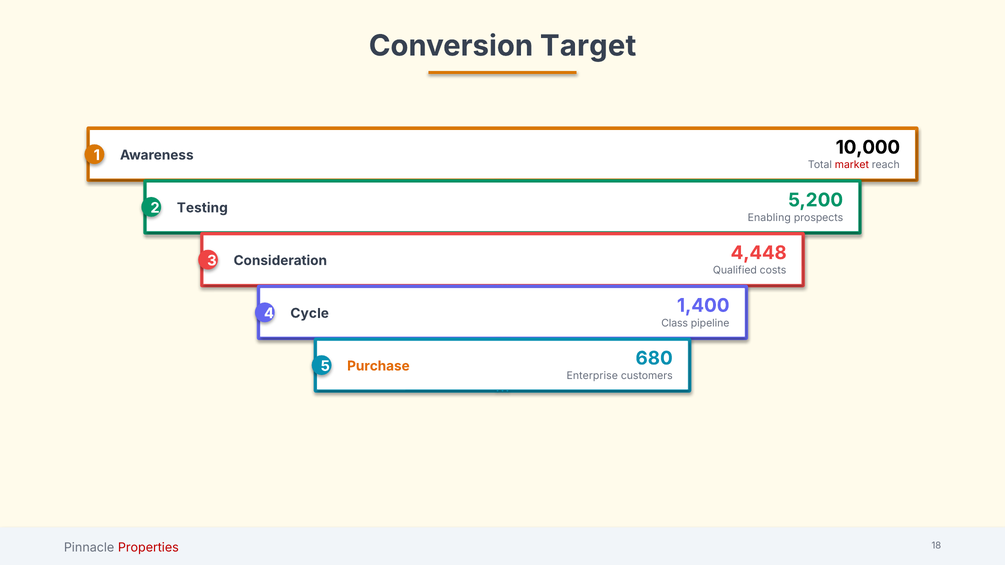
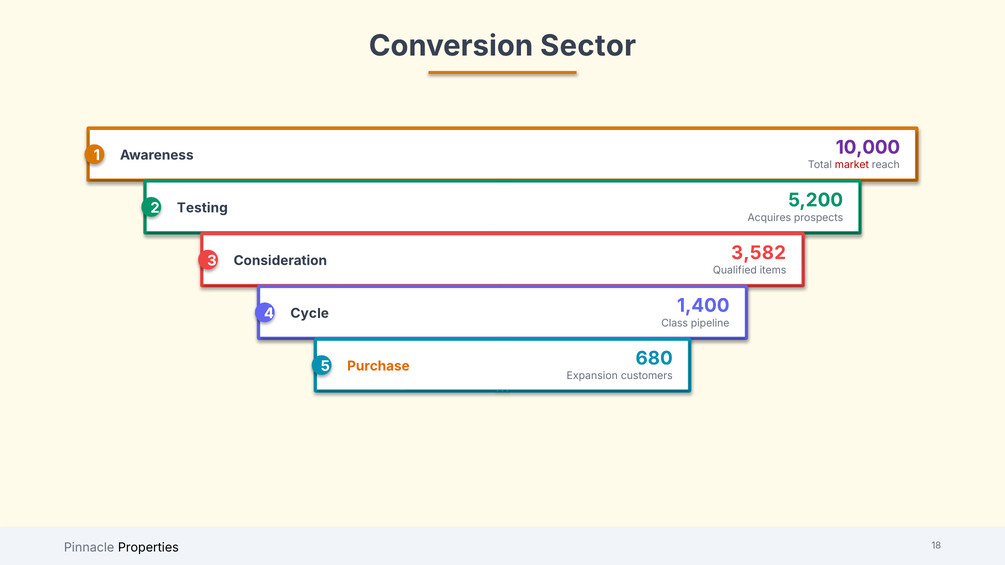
Target: Target -> Sector (588, 46)
10,000 colour: black -> purple (868, 147)
Enabling: Enabling -> Acquires (769, 218)
4,448: 4,448 -> 3,582 (759, 253)
costs: costs -> items (773, 270)
Enterprise: Enterprise -> Expansion (592, 376)
Properties colour: red -> black (148, 548)
